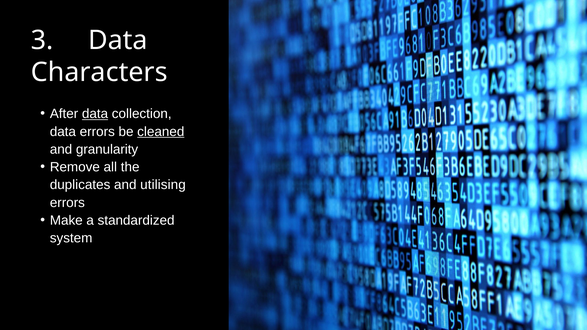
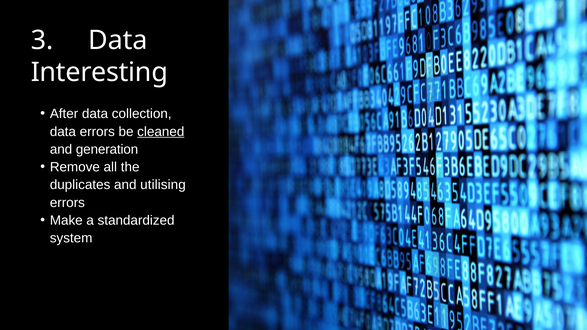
Characters: Characters -> Interesting (99, 72)
data underline: present -> none (95, 114)
granularity: granularity -> generation (107, 149)
